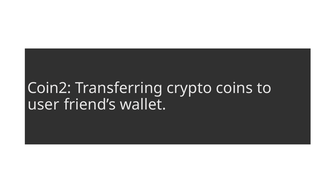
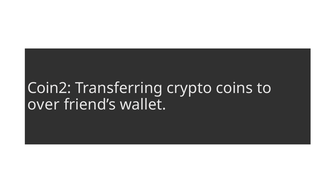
user: user -> over (43, 105)
